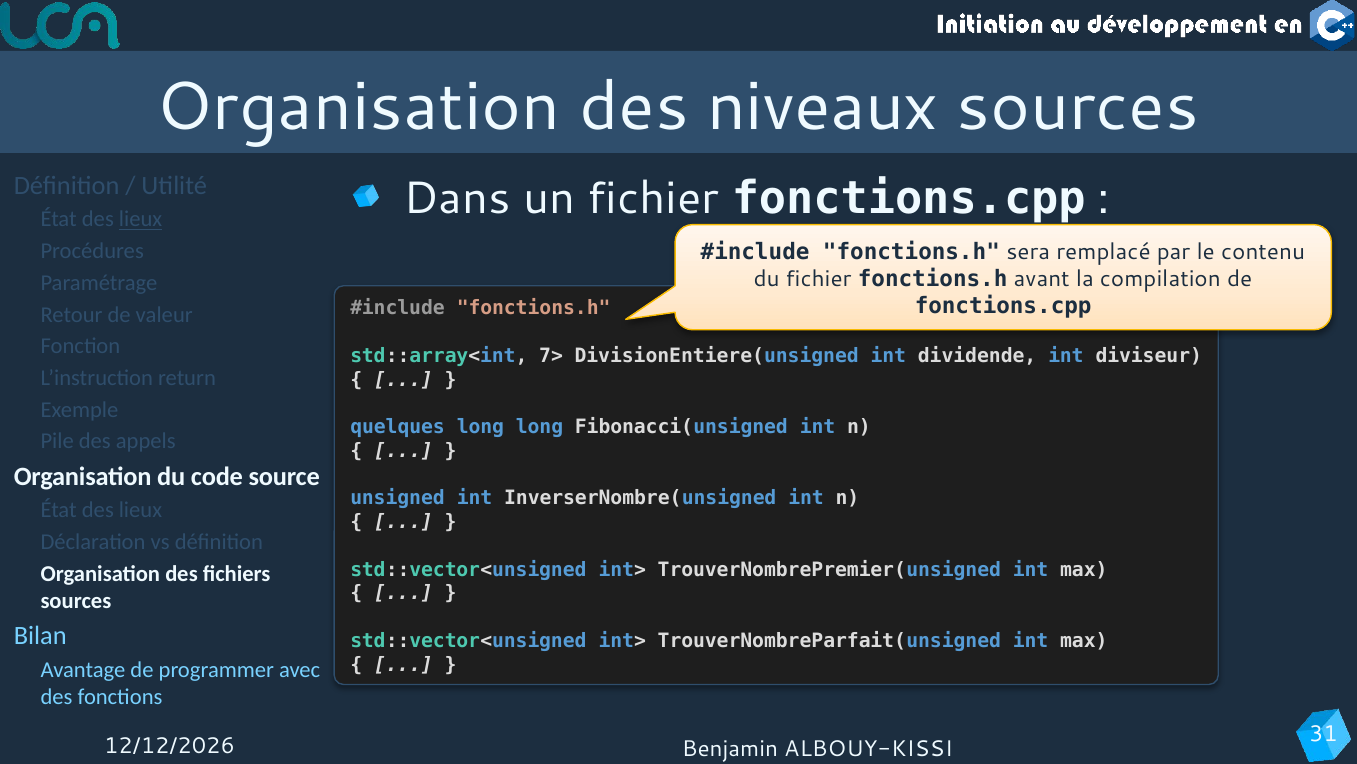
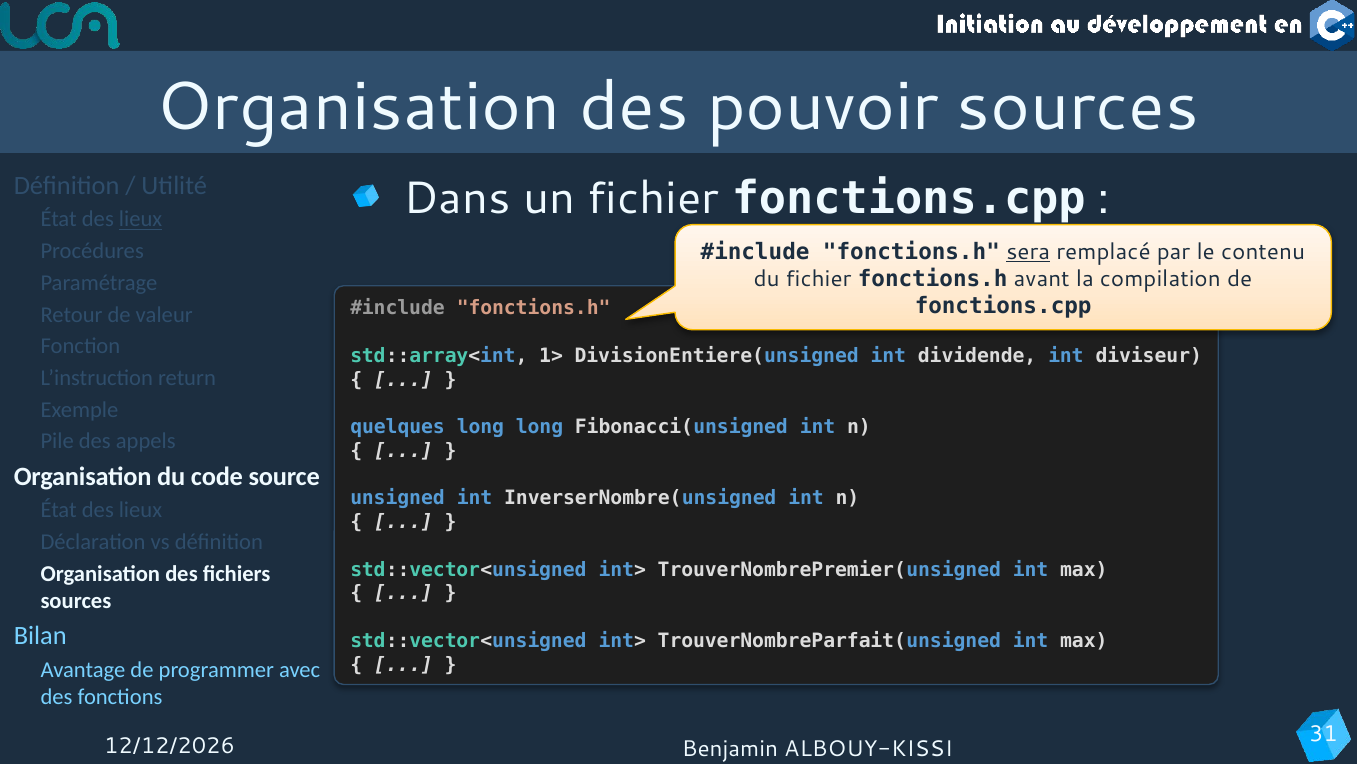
niveaux: niveaux -> pouvoir (823, 107)
sera underline: none -> present (1028, 251)
7>: 7> -> 1> (551, 356)
